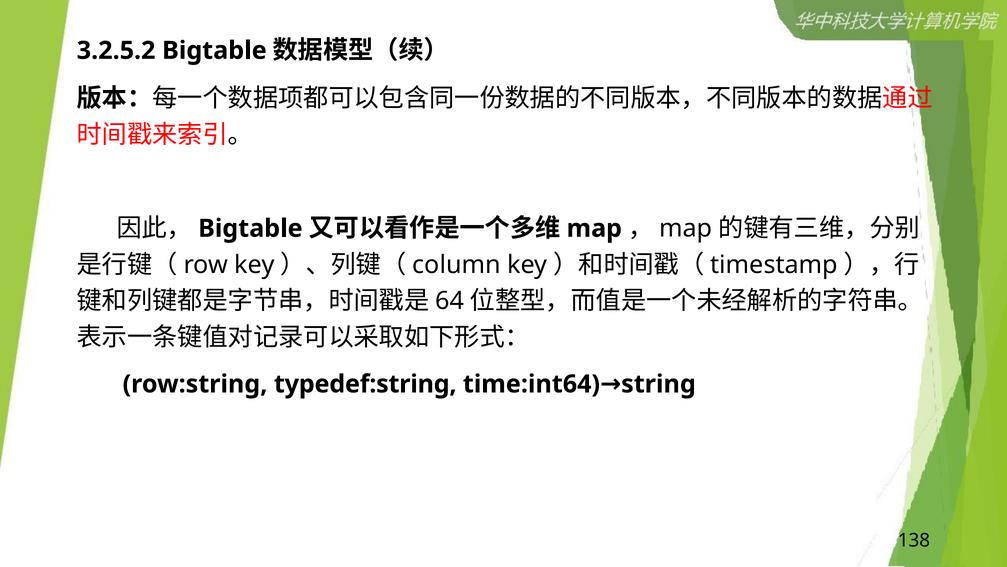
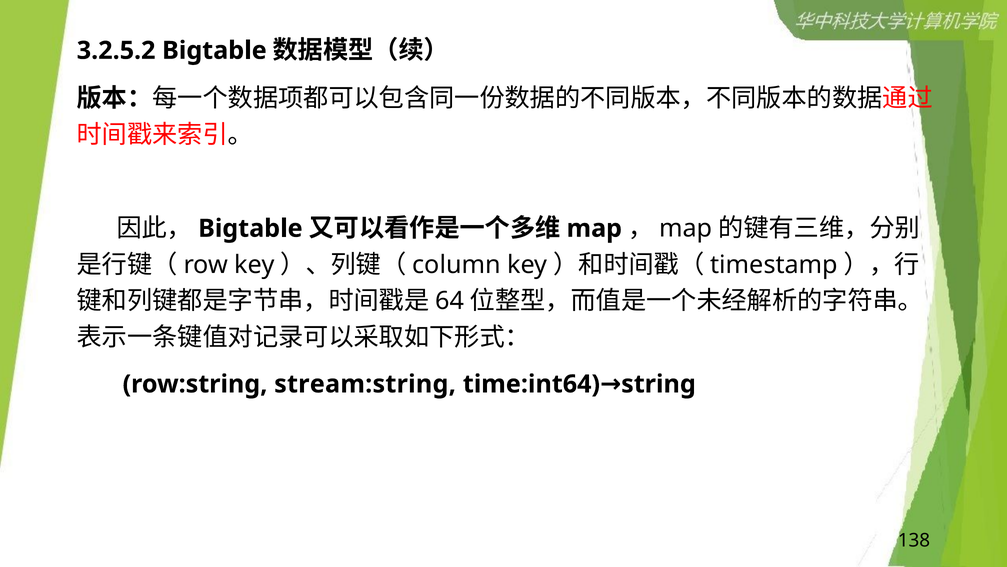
typedef:string: typedef:string -> stream:string (365, 384)
